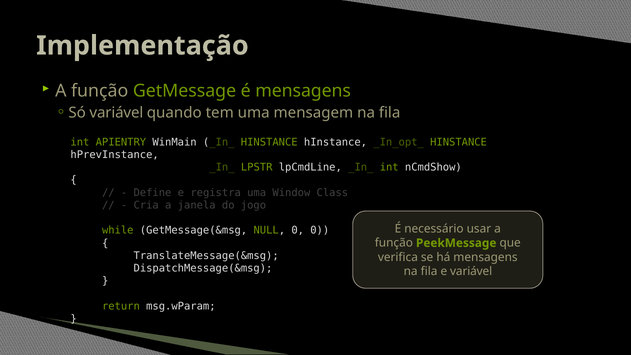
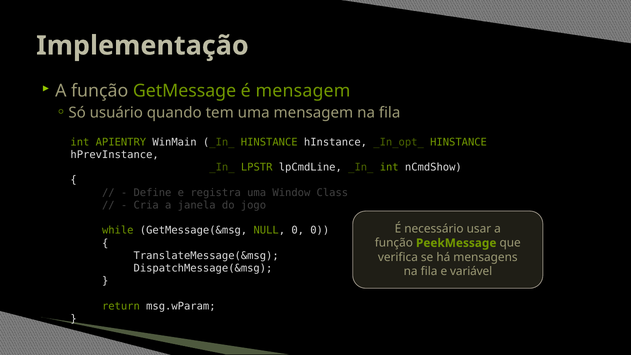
é mensagens: mensagens -> mensagem (303, 91)
Só variável: variável -> usuário (116, 113)
